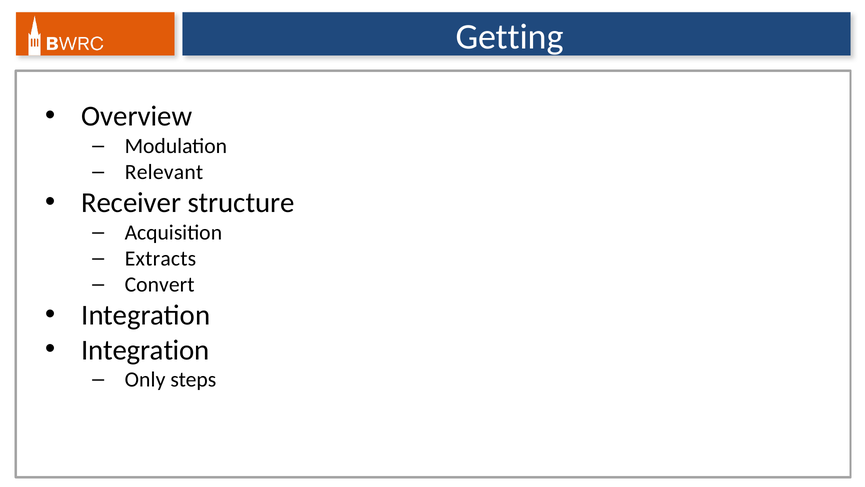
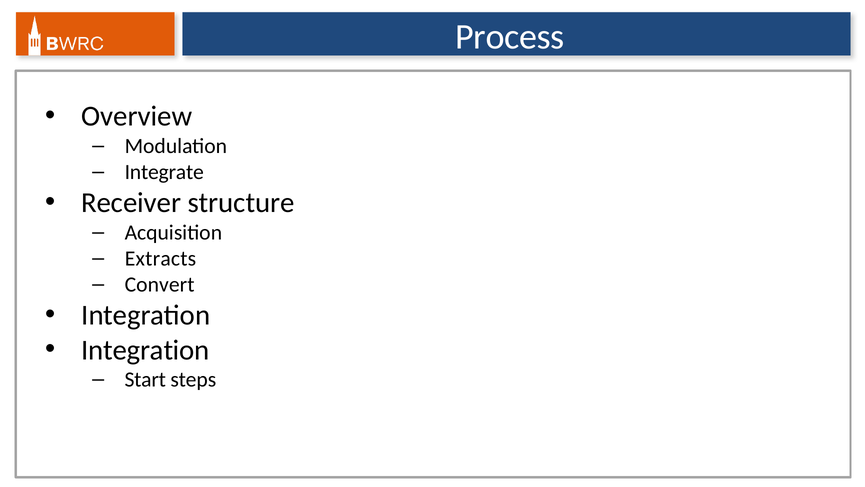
Getting: Getting -> Process (510, 37)
Relevant: Relevant -> Integrate (164, 172)
Only: Only -> Start (145, 380)
